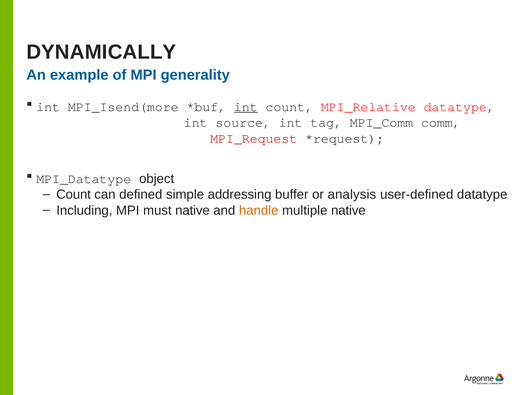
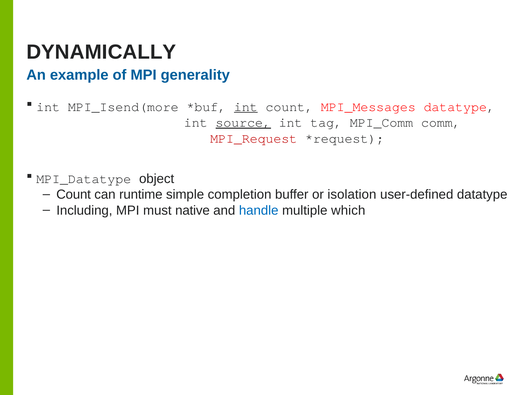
MPI_Relative: MPI_Relative -> MPI_Messages (368, 107)
source underline: none -> present (243, 123)
defined: defined -> runtime (141, 195)
addressing: addressing -> completion (240, 195)
analysis: analysis -> isolation (352, 195)
handle colour: orange -> blue (259, 210)
multiple native: native -> which (348, 210)
